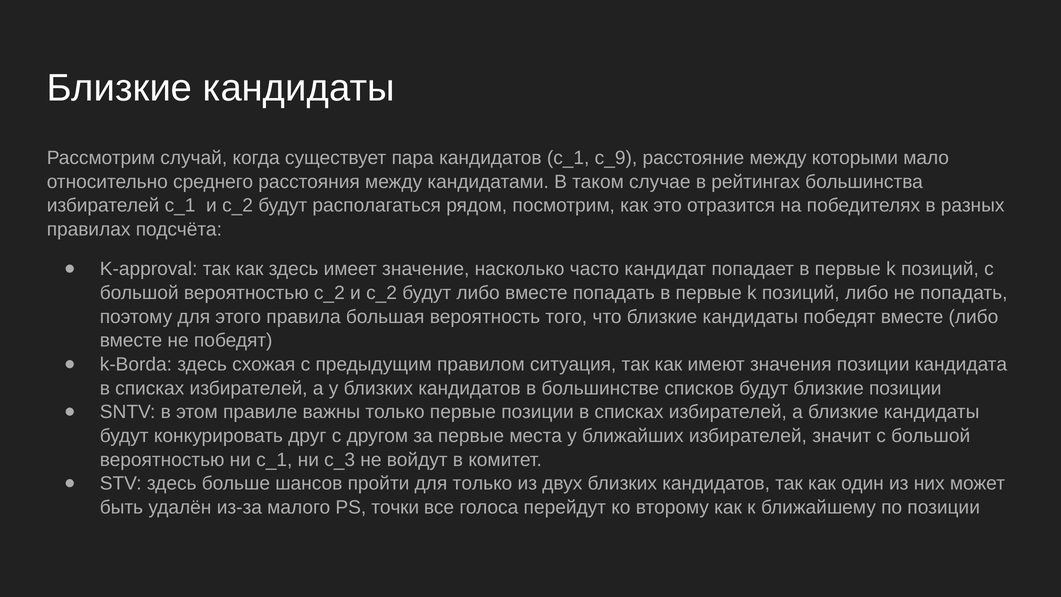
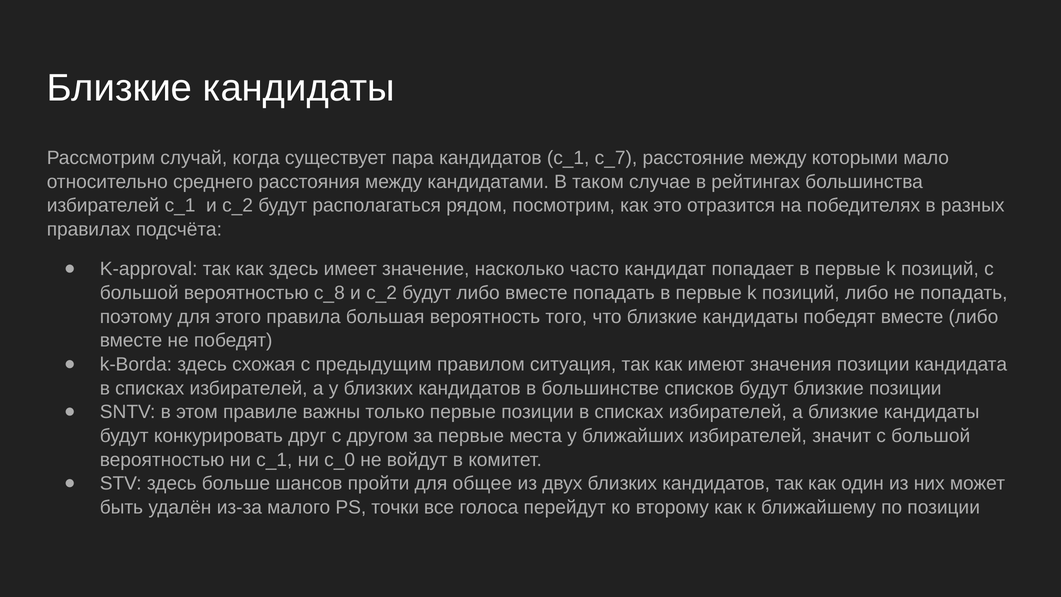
c_9: c_9 -> c_7 (616, 158)
вероятностью c_2: c_2 -> c_8 (329, 293)
c_3: c_3 -> c_0 (340, 460)
для только: только -> общее (482, 483)
